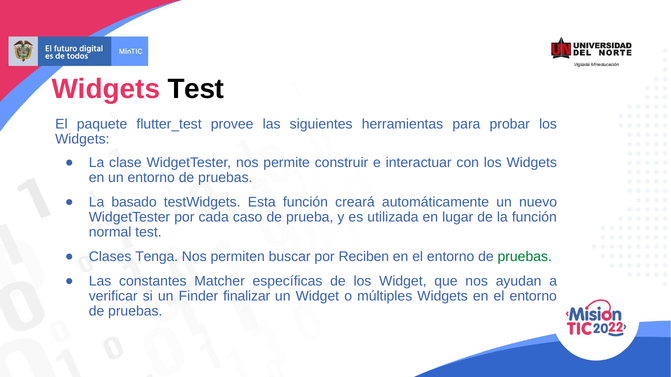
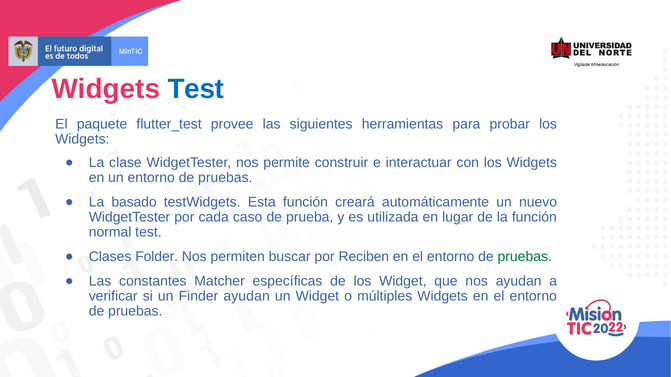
Test colour: black -> blue (196, 89)
Tenga: Tenga -> Folder (157, 257)
Finder finalizar: finalizar -> ayudan (247, 297)
